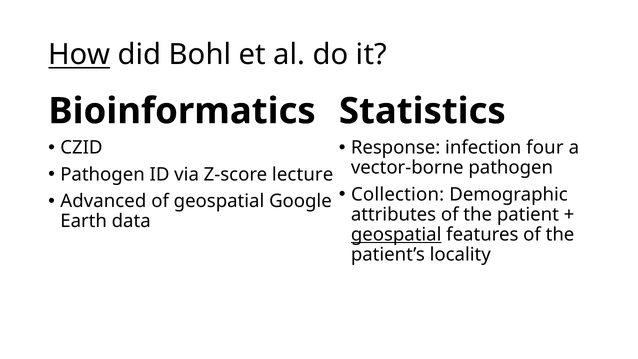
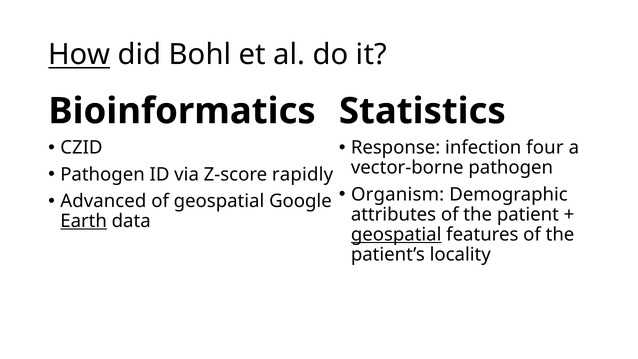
lecture: lecture -> rapidly (303, 174)
Collection: Collection -> Organism (398, 194)
Earth underline: none -> present (84, 221)
